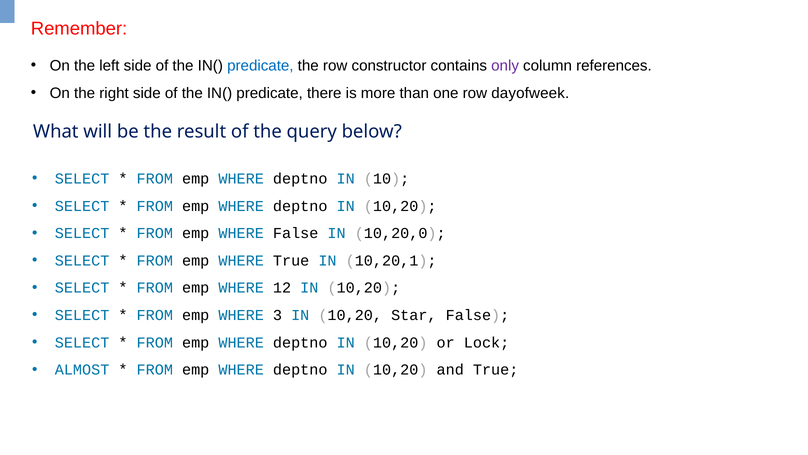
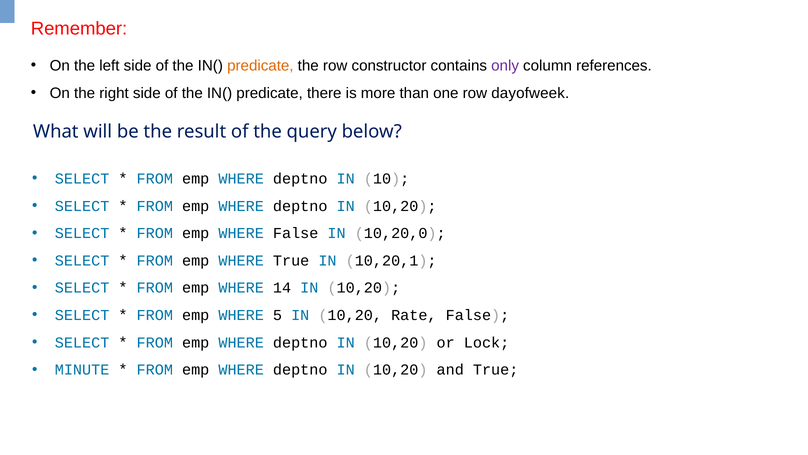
predicate colour: blue -> orange (260, 66)
12: 12 -> 14 (282, 288)
3: 3 -> 5 (278, 315)
Star: Star -> Rate (414, 315)
ALMOST: ALMOST -> MINUTE (82, 369)
